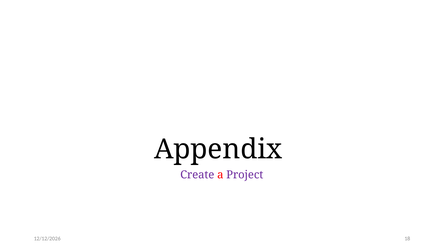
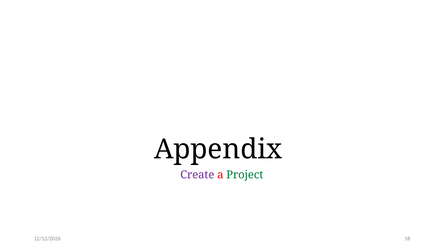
Project colour: purple -> green (245, 175)
